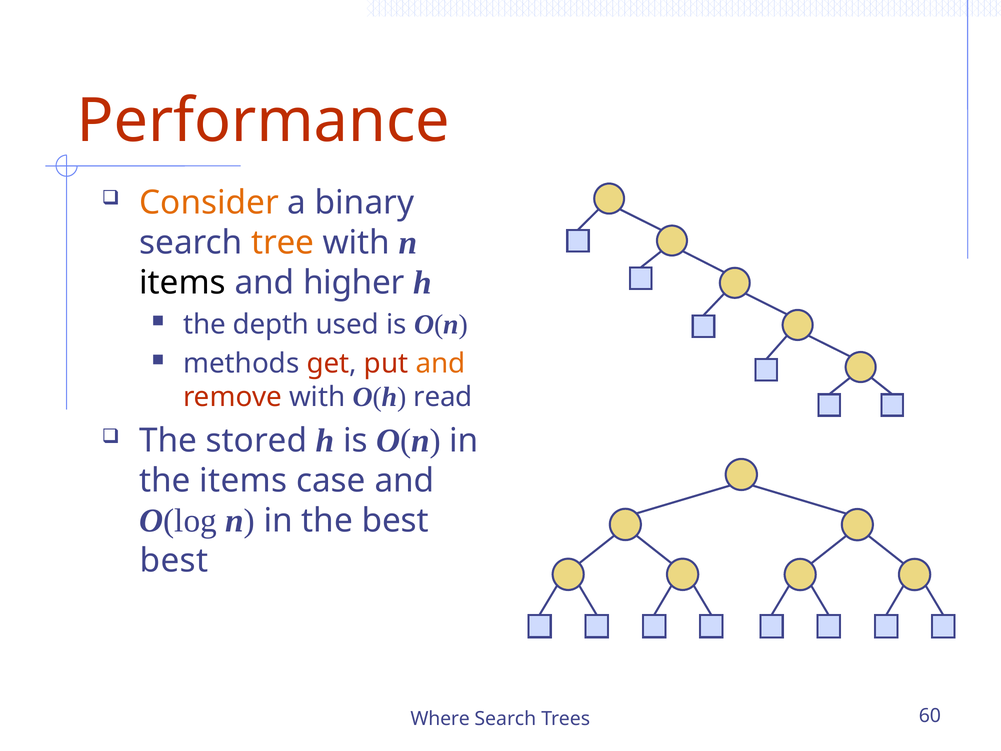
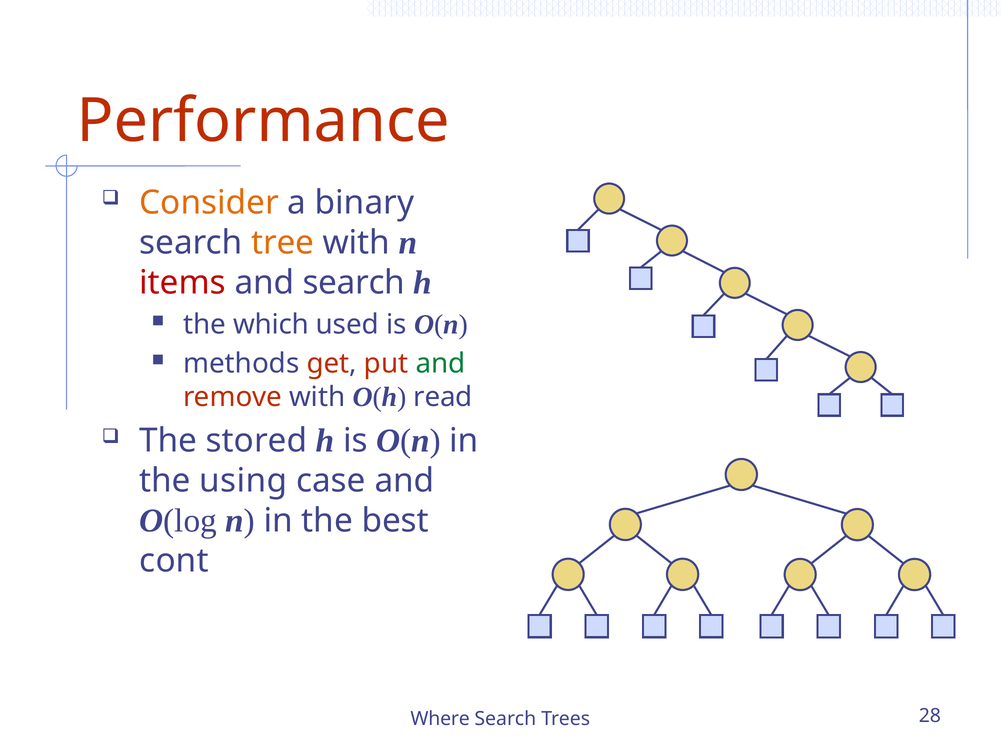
items colour: black -> red (183, 283)
and higher: higher -> search (354, 283)
depth: depth -> which (271, 324)
and colour: orange -> green (441, 363)
the items: items -> using (243, 481)
best: best -> cont (174, 561)
60: 60 -> 28 (930, 716)
